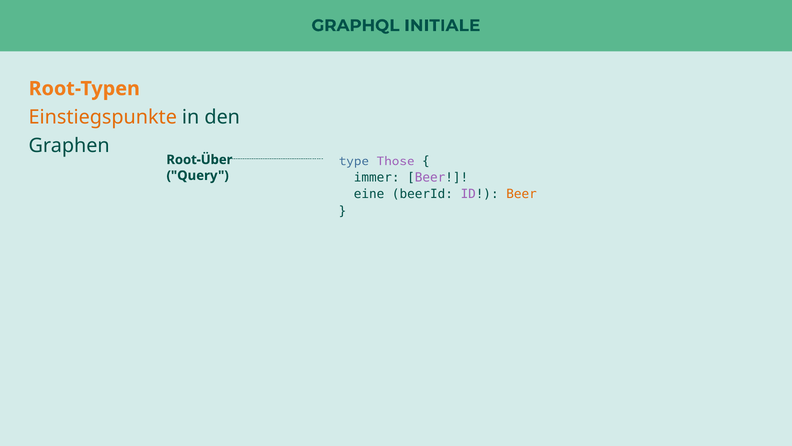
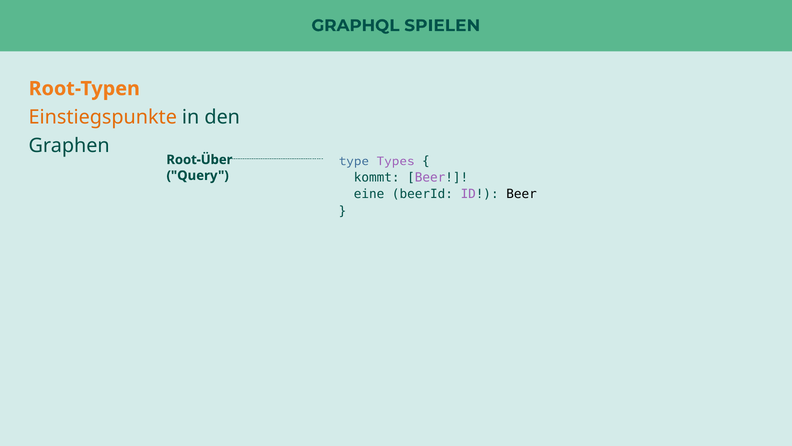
INITIALE: INITIALE -> SPIELEN (442, 26)
Those: Those -> Types (396, 161)
immer: immer -> kommt (377, 177)
Beer colour: orange -> black (522, 194)
